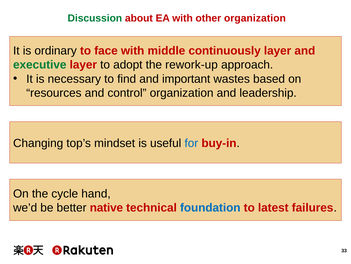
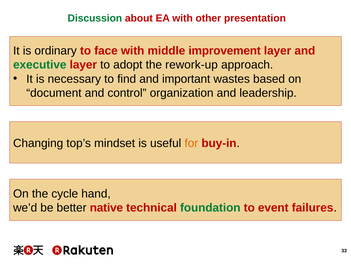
other organization: organization -> presentation (255, 18)
continuously: continuously -> improvement (225, 51)
resources: resources -> document (54, 93)
for colour: blue -> orange (191, 143)
foundation colour: blue -> green (210, 207)
latest: latest -> event (273, 207)
